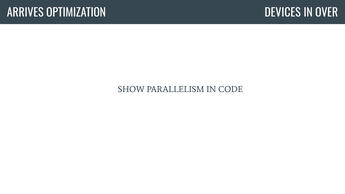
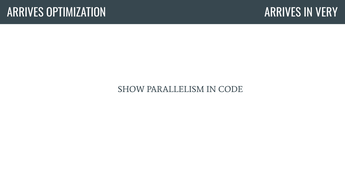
OPTIMIZATION DEVICES: DEVICES -> ARRIVES (283, 13)
OVER: OVER -> VERY (327, 13)
